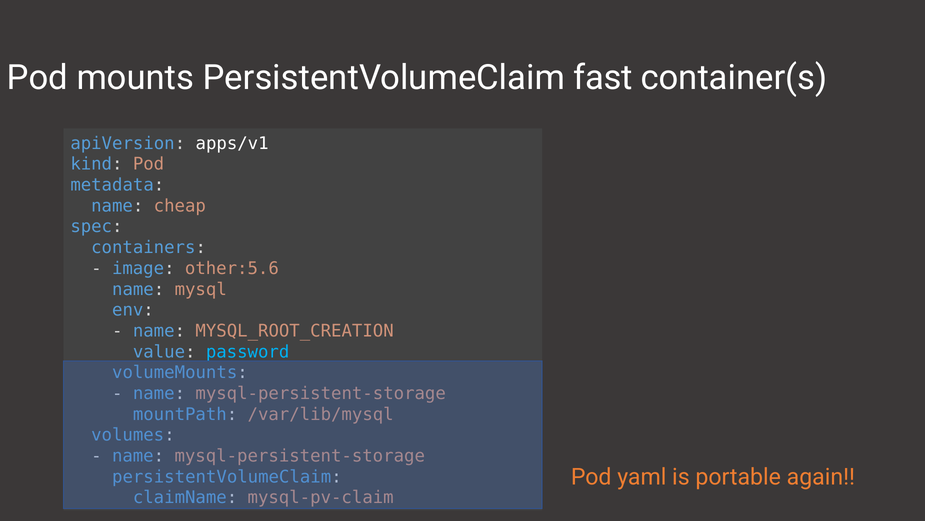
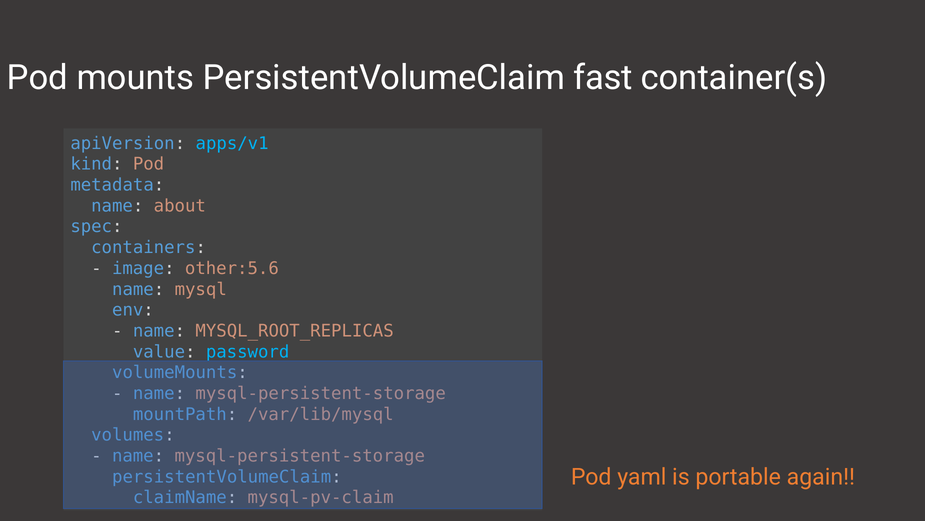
apps/v1 colour: white -> light blue (232, 143)
cheap: cheap -> about (180, 206)
MYSQL_ROOT_CREATION: MYSQL_ROOT_CREATION -> MYSQL_ROOT_REPLICAS (295, 331)
